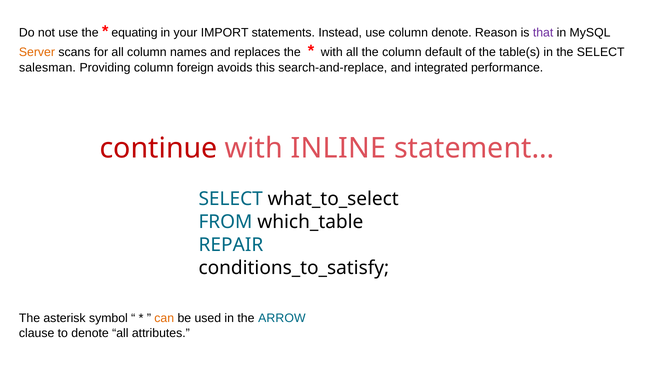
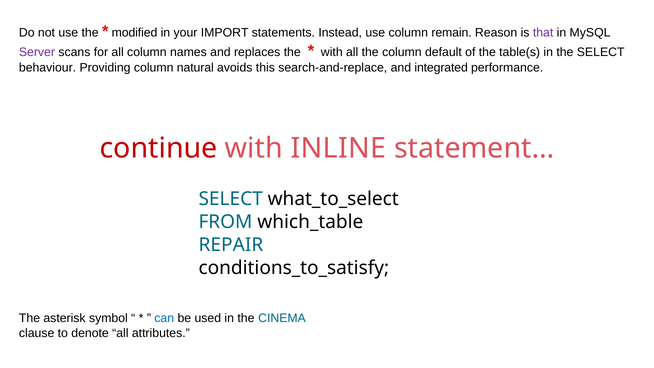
equating: equating -> modified (135, 33)
column denote: denote -> remain (452, 33)
Server colour: orange -> purple (37, 52)
salesman: salesman -> behaviour (48, 68)
foreign: foreign -> natural (195, 68)
can colour: orange -> blue (164, 318)
ARROW: ARROW -> CINEMA (282, 318)
